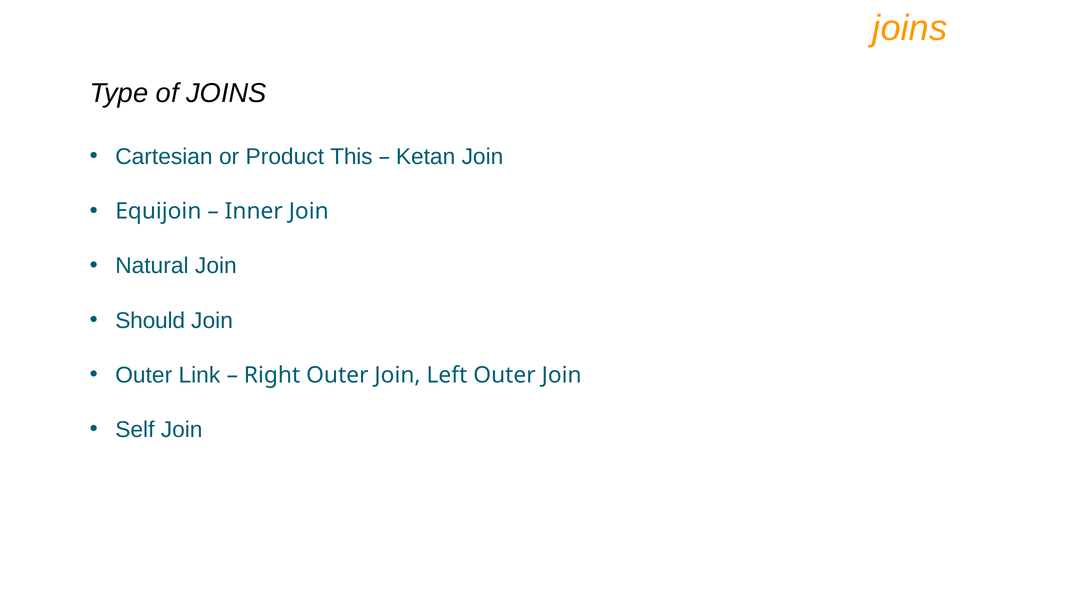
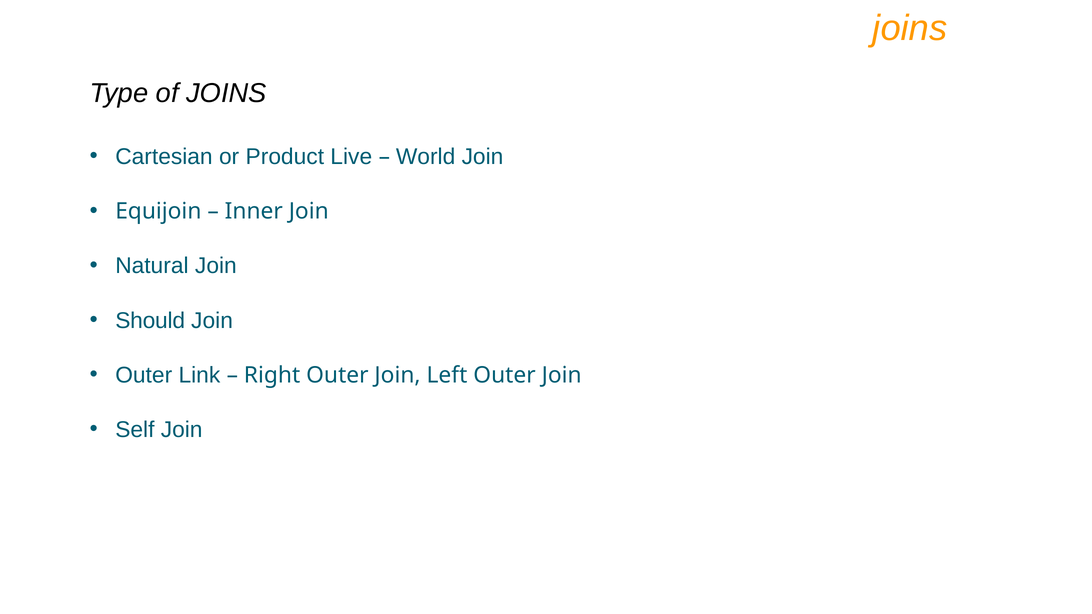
This: This -> Live (351, 157)
Ketan: Ketan -> World (426, 157)
